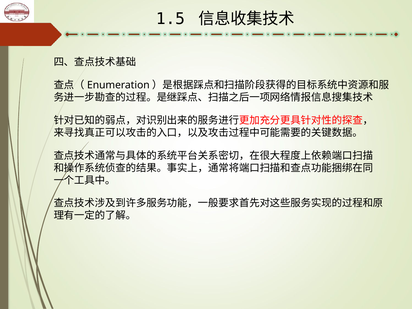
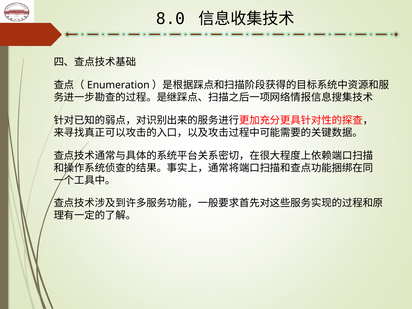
1.5: 1.5 -> 8.0 (170, 19)
